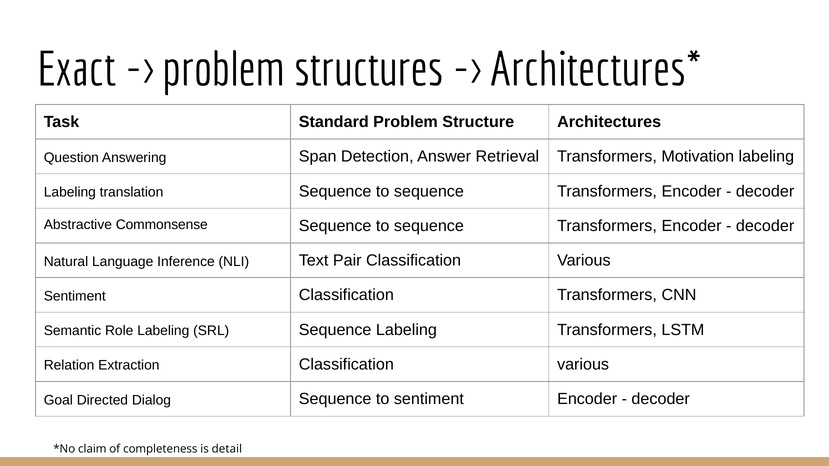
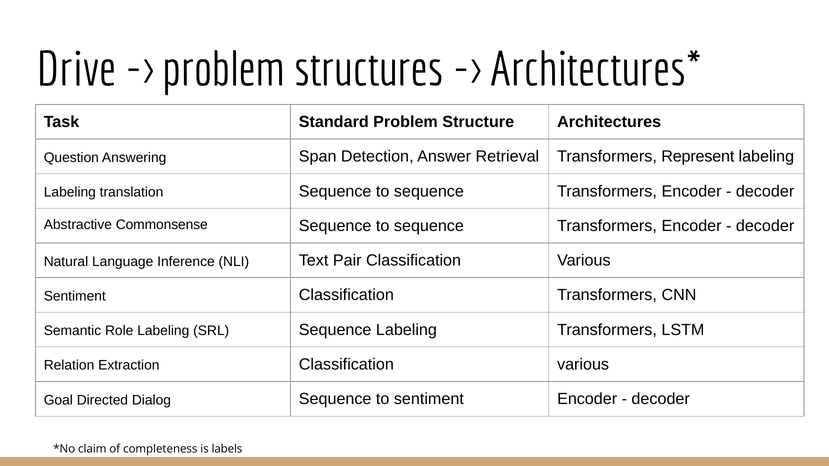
Exact: Exact -> Drive (77, 70)
Motivation: Motivation -> Represent (698, 157)
detail: detail -> labels (227, 449)
